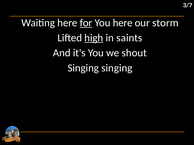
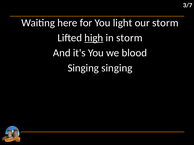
for underline: present -> none (86, 23)
You here: here -> light (123, 23)
in saints: saints -> storm (129, 38)
shout: shout -> blood (134, 53)
